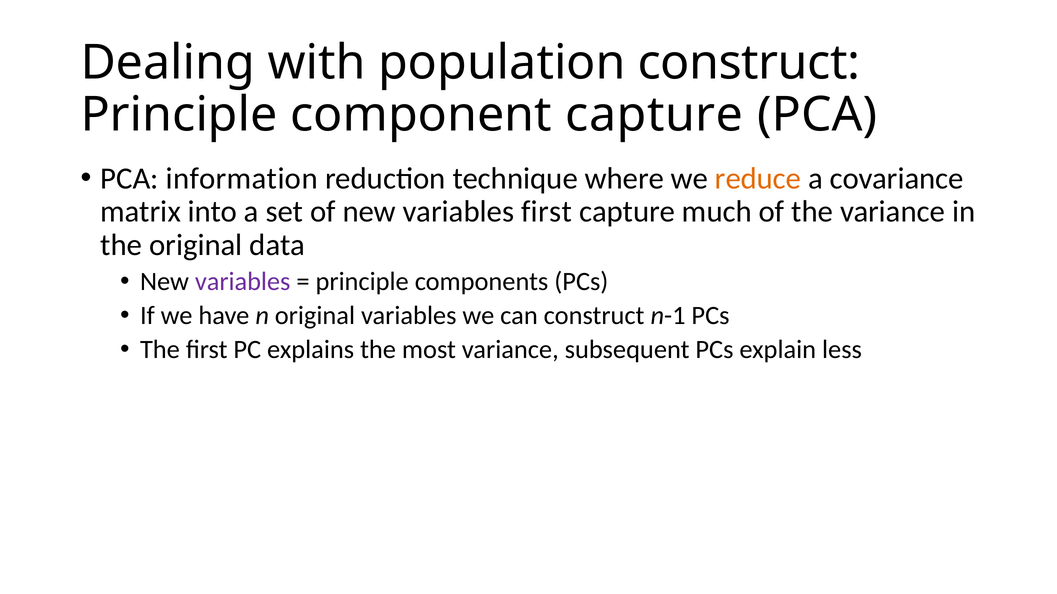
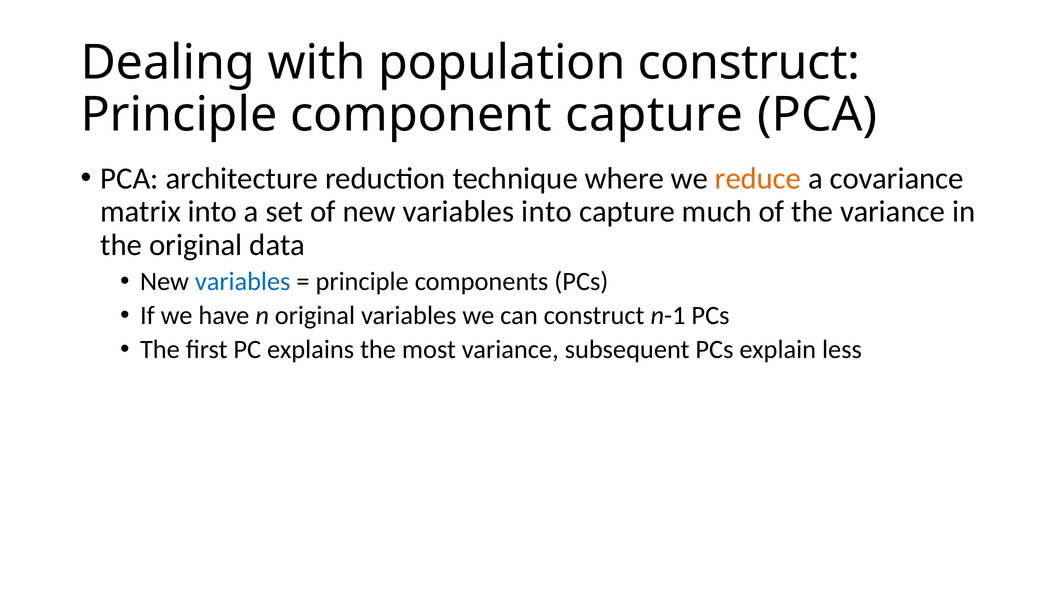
information: information -> architecture (242, 179)
variables first: first -> into (547, 212)
variables colour: purple -> blue (243, 282)
